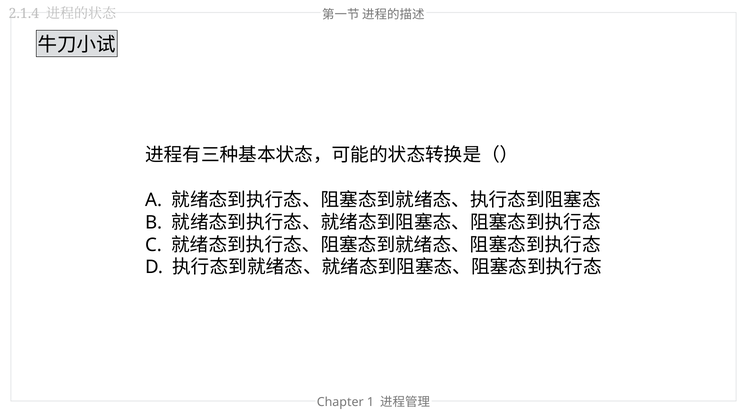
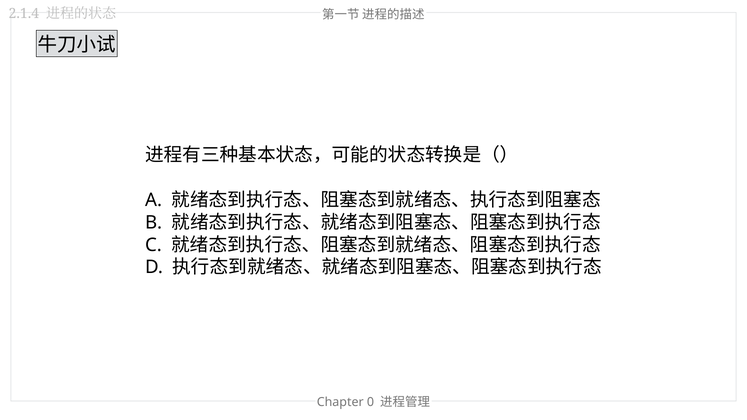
1: 1 -> 0 (370, 402)
